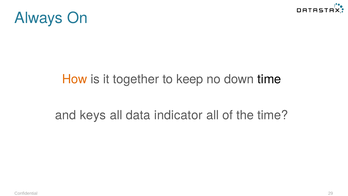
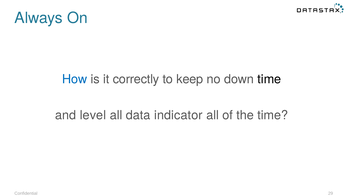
How colour: orange -> blue (75, 79)
together: together -> correctly (136, 79)
keys: keys -> level (93, 115)
